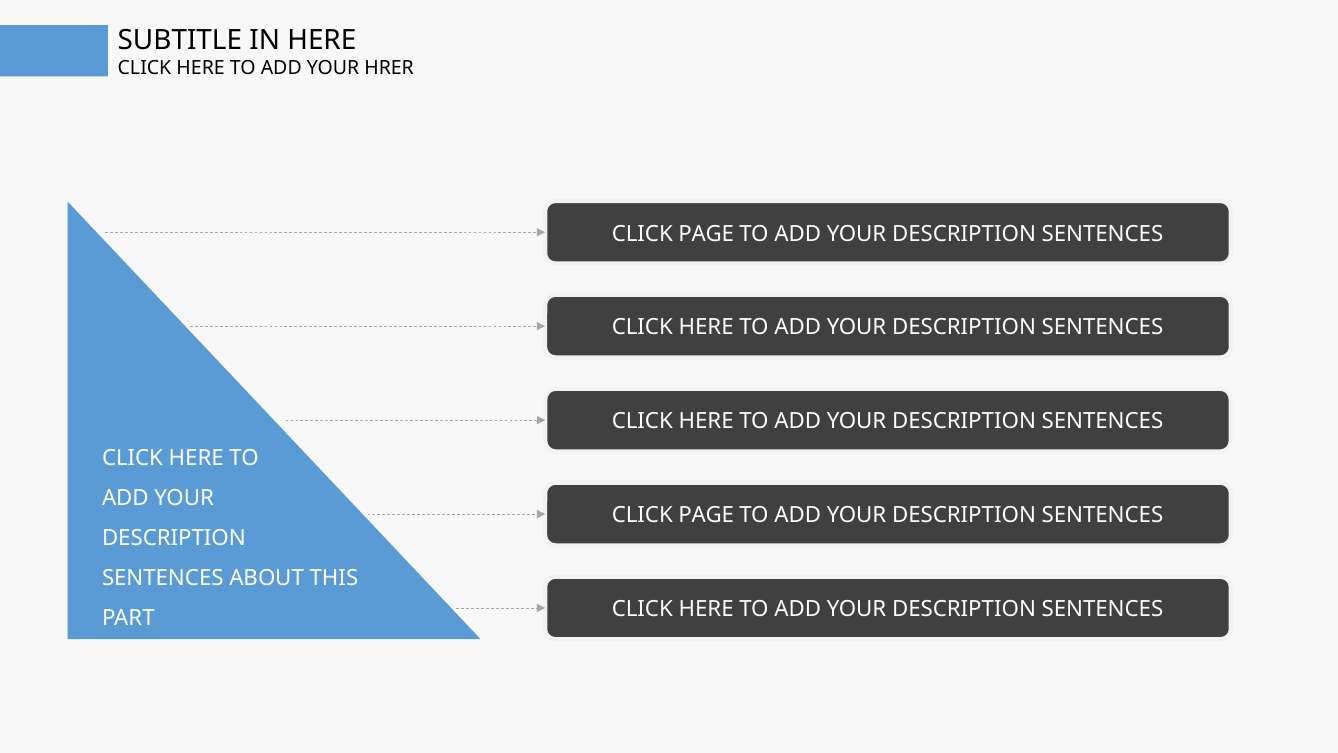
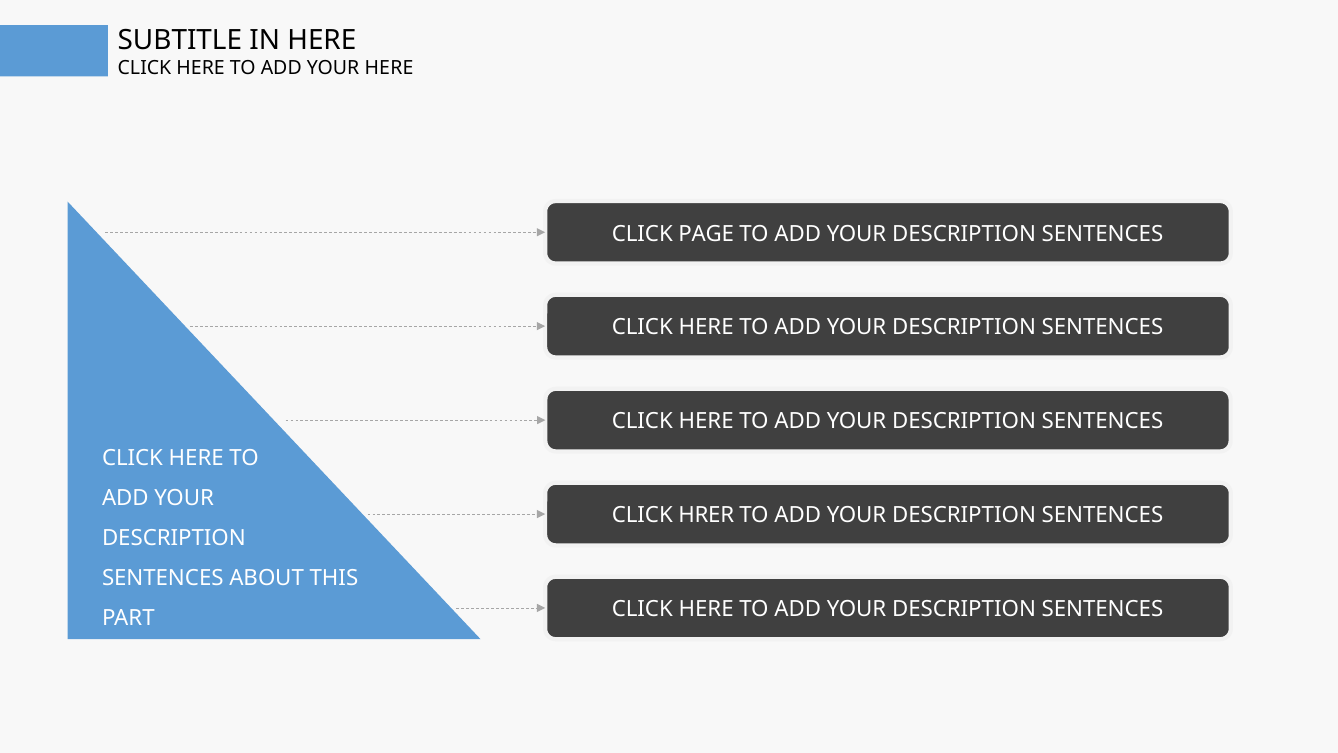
YOUR HRER: HRER -> HERE (389, 68)
PAGE: PAGE -> HRER (706, 515)
